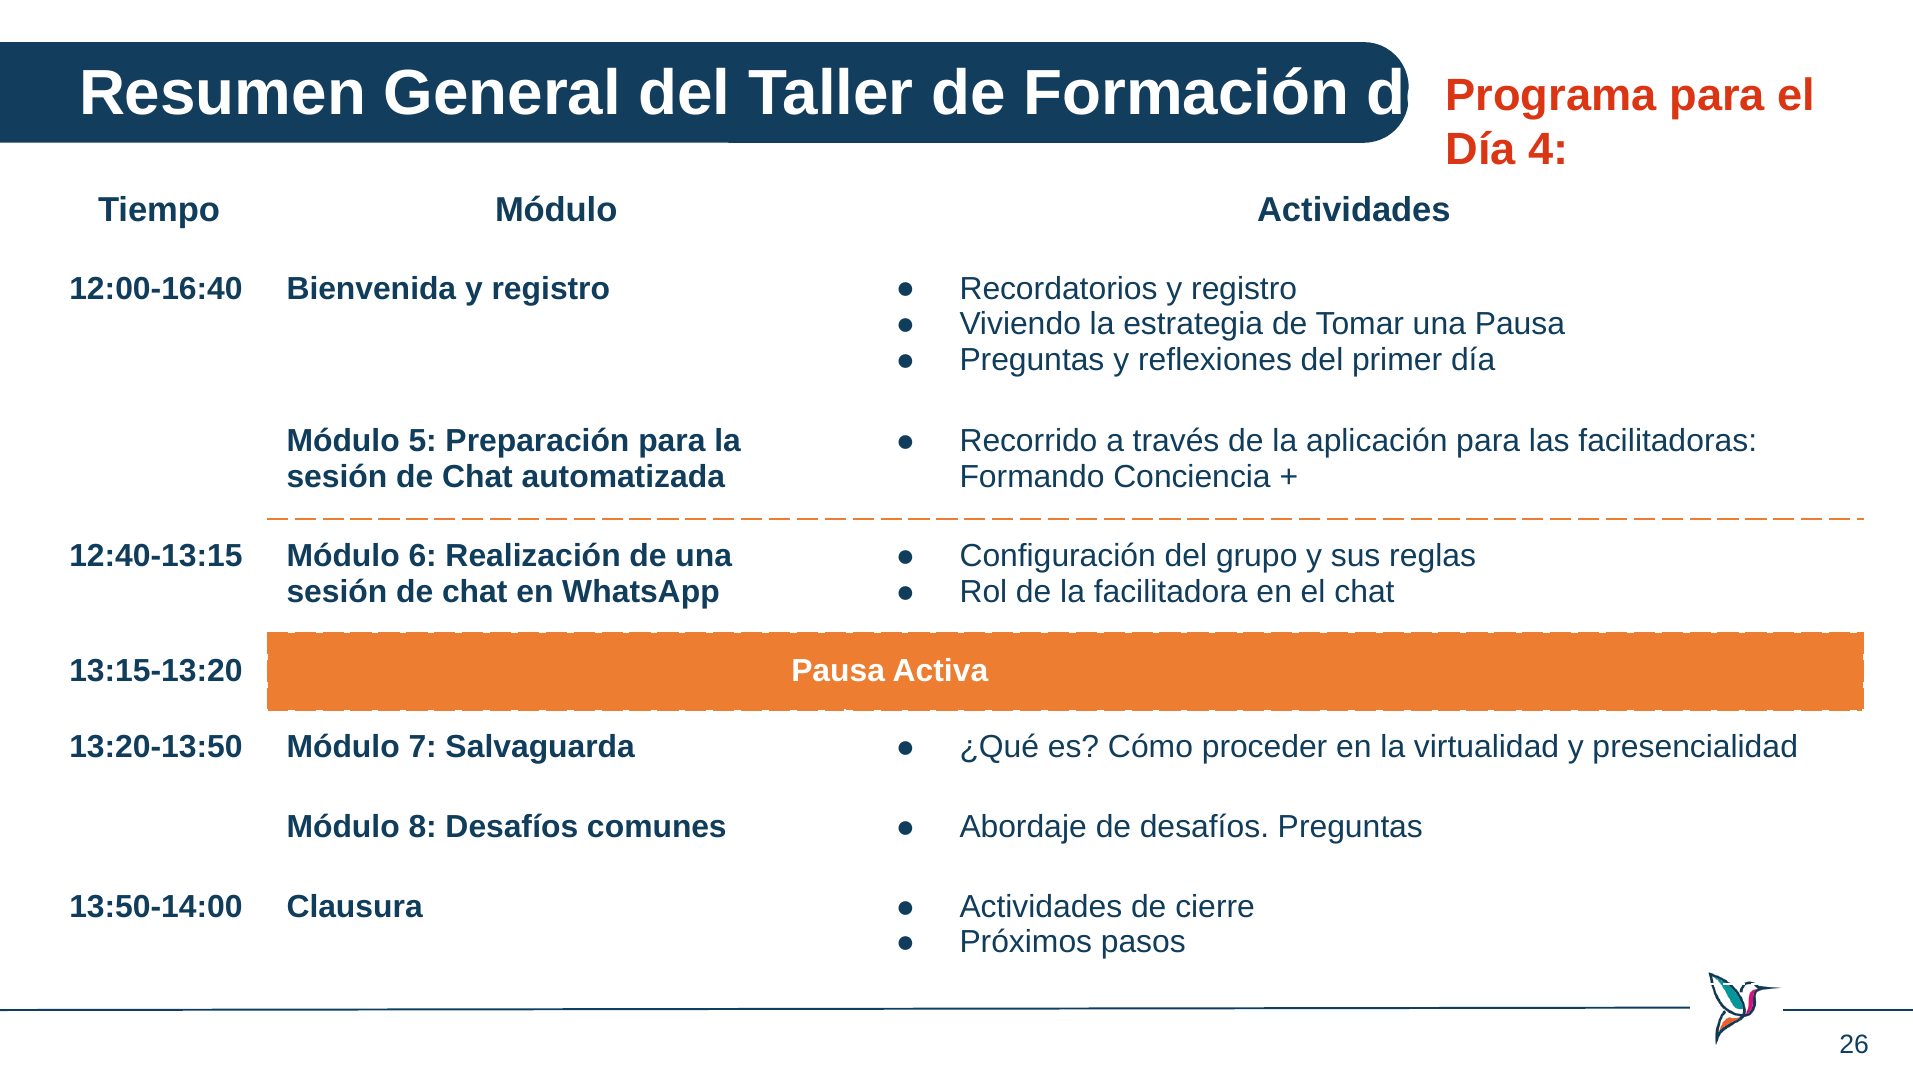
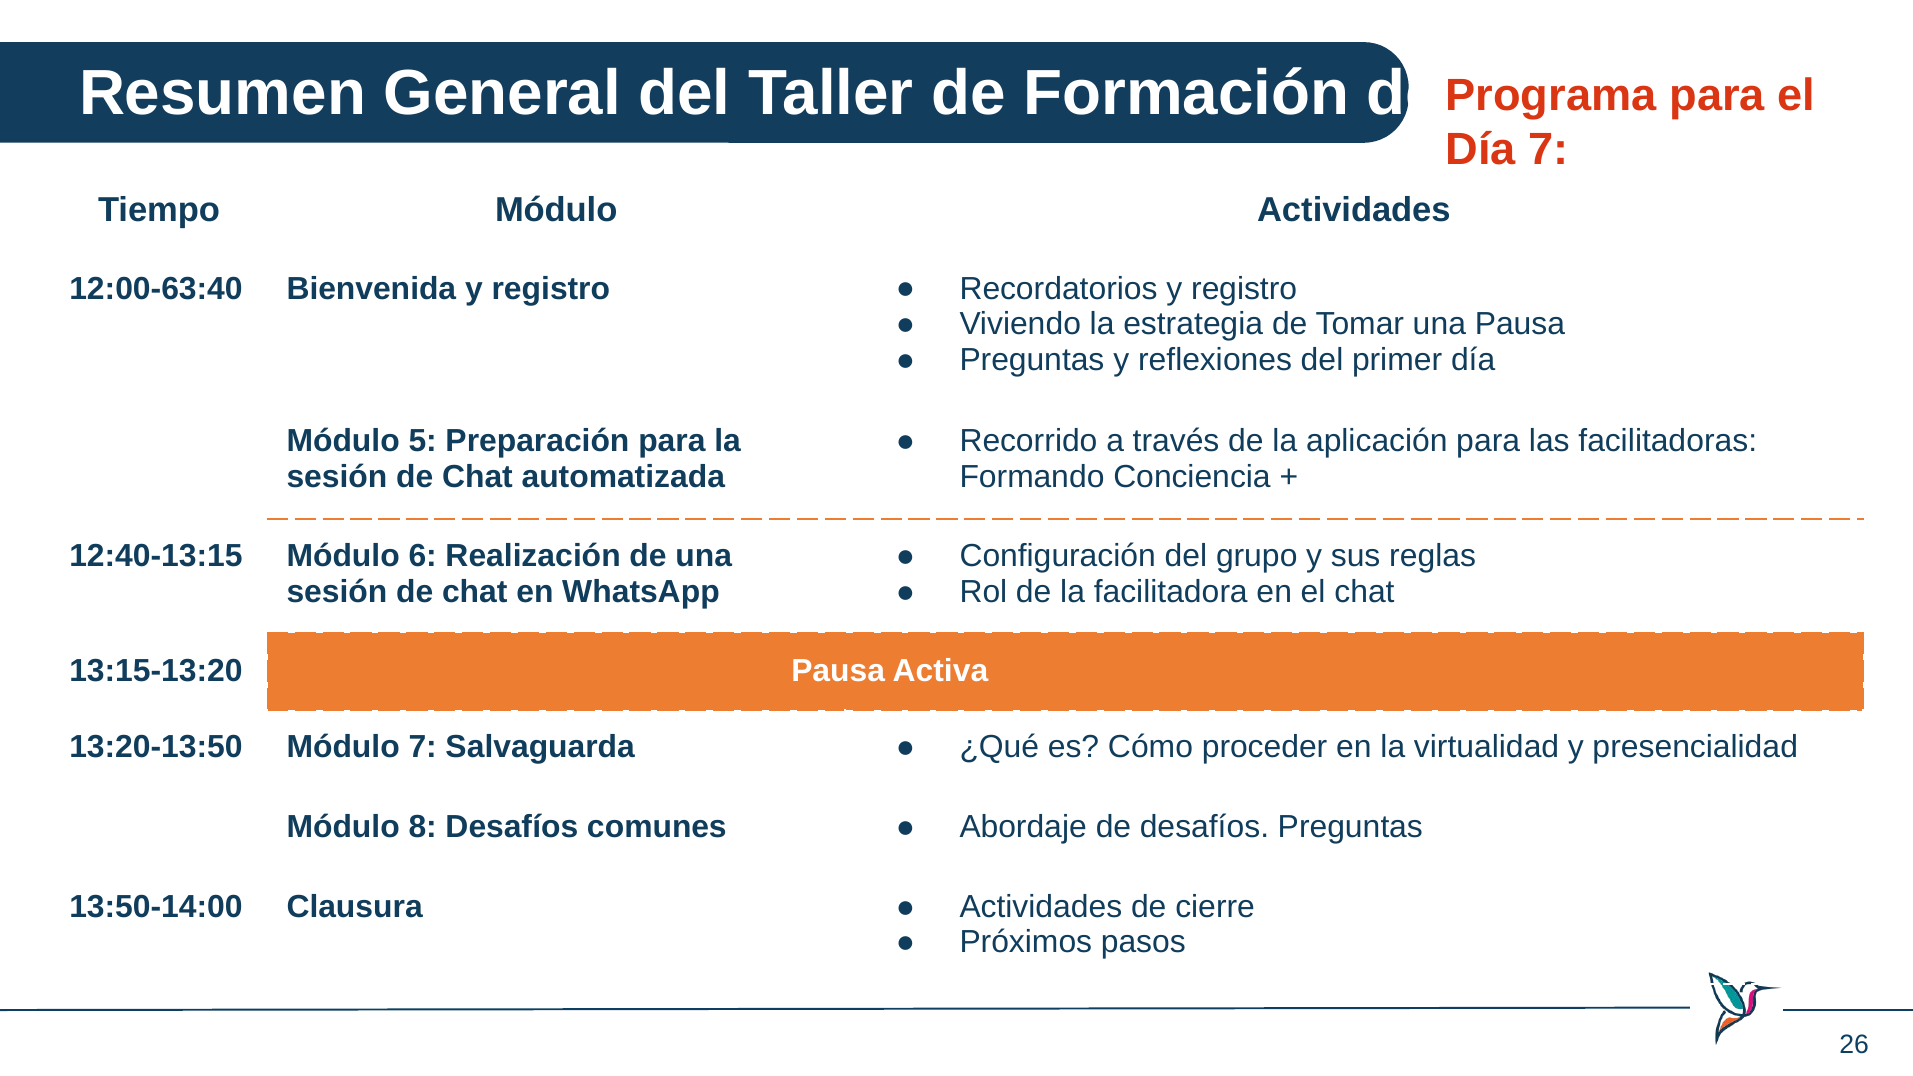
Día 4: 4 -> 7 (1549, 149)
12:00-16:40: 12:00-16:40 -> 12:00-63:40 (156, 289)
